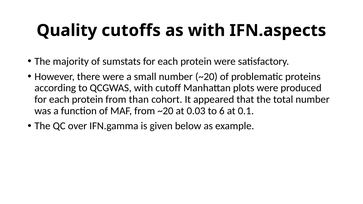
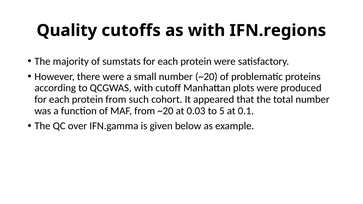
IFN.aspects: IFN.aspects -> IFN.regions (278, 30)
than: than -> such (139, 99)
6: 6 -> 5 (222, 111)
